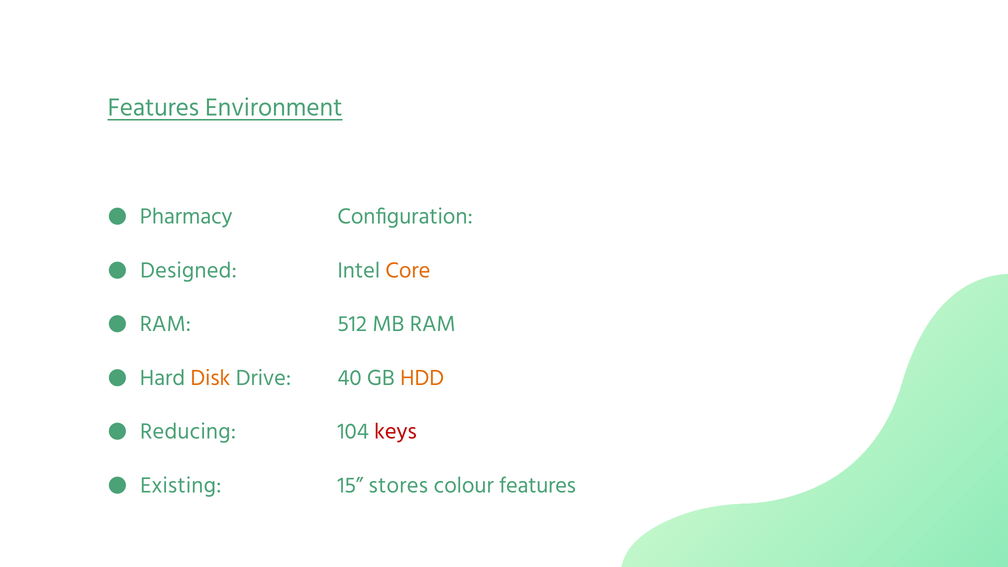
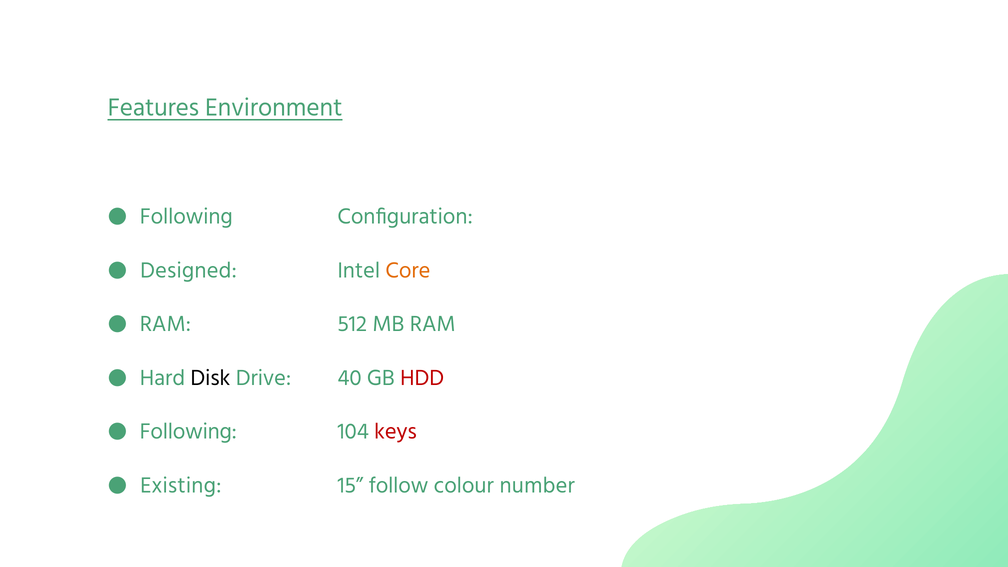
Pharmacy: Pharmacy -> Following (186, 217)
Disk colour: orange -> black (210, 378)
HDD colour: orange -> red (422, 378)
Reducing: Reducing -> Following (188, 431)
stores: stores -> follow (399, 485)
colour features: features -> number (537, 485)
